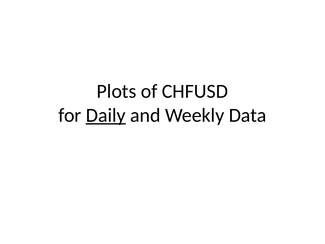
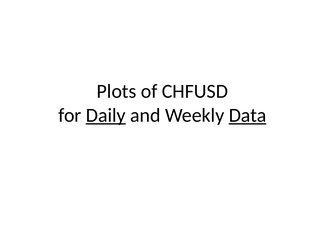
Data underline: none -> present (248, 115)
